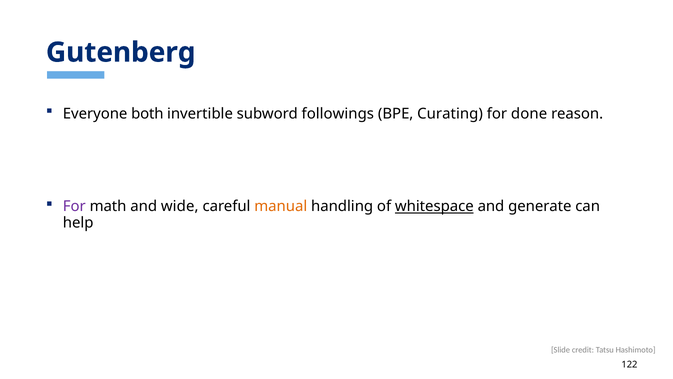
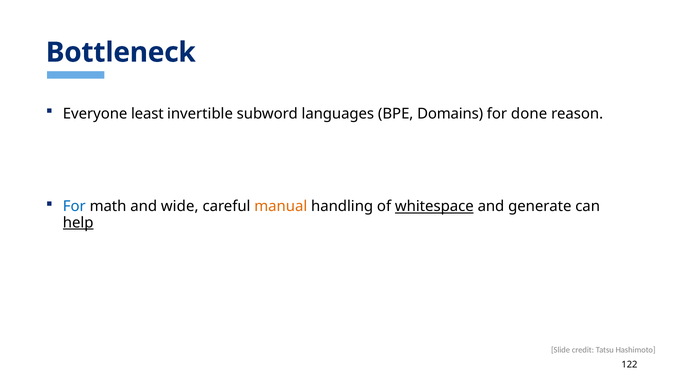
Gutenberg: Gutenberg -> Bottleneck (121, 52)
both: both -> least (147, 114)
followings: followings -> languages (338, 114)
Curating: Curating -> Domains (450, 114)
For colour: purple -> blue (74, 206)
help underline: none -> present (78, 222)
